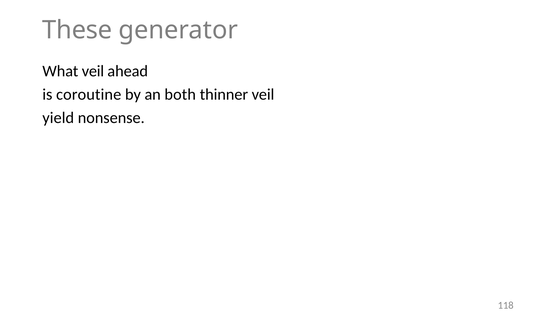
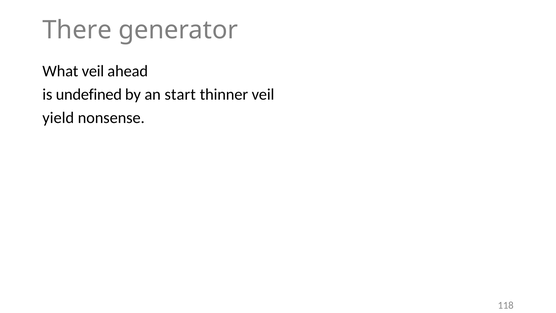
These: These -> There (77, 30)
coroutine: coroutine -> undefined (89, 95)
both: both -> start (180, 95)
